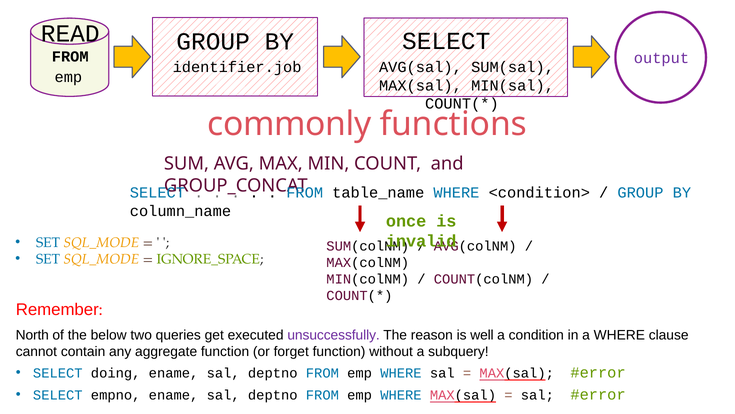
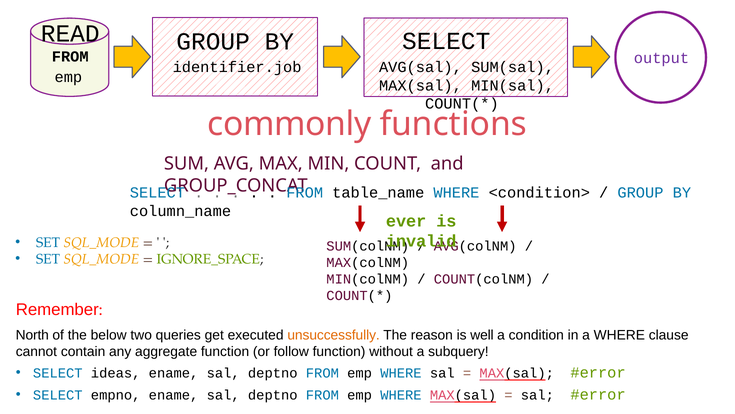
once: once -> ever (406, 221)
unsuccessfully colour: purple -> orange (334, 335)
forget: forget -> follow (291, 351)
doing: doing -> ideas (116, 373)
